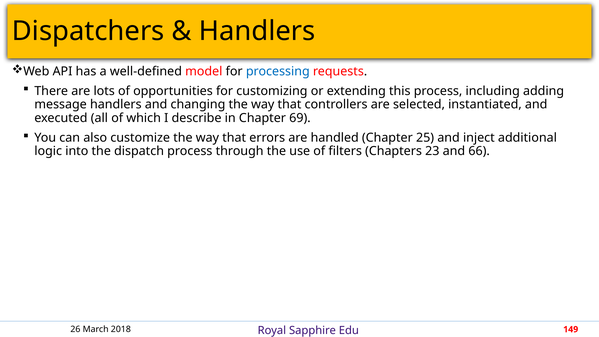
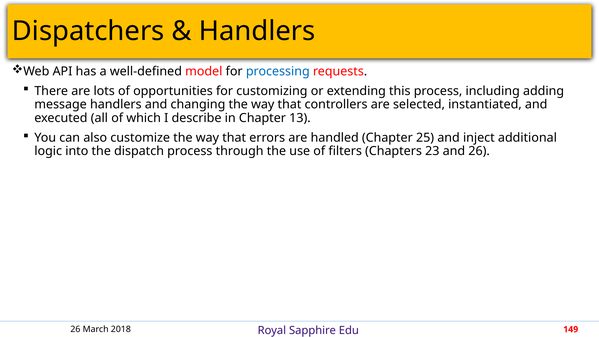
69: 69 -> 13 (300, 118)
and 66: 66 -> 26 (479, 151)
